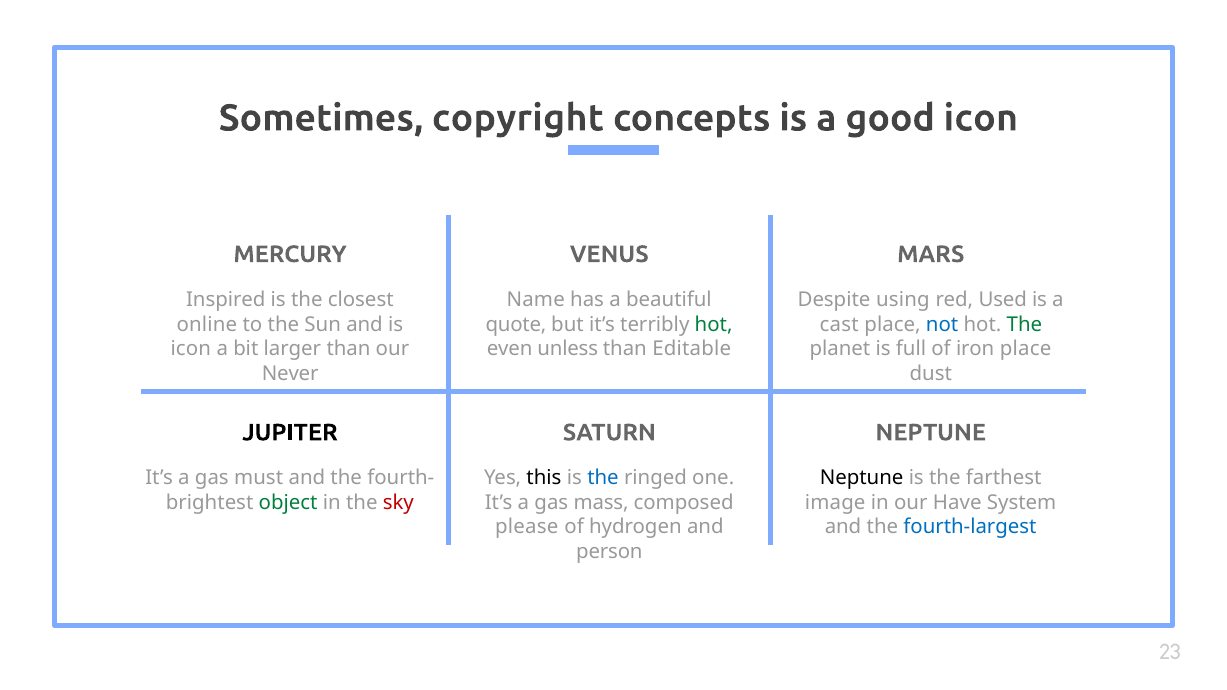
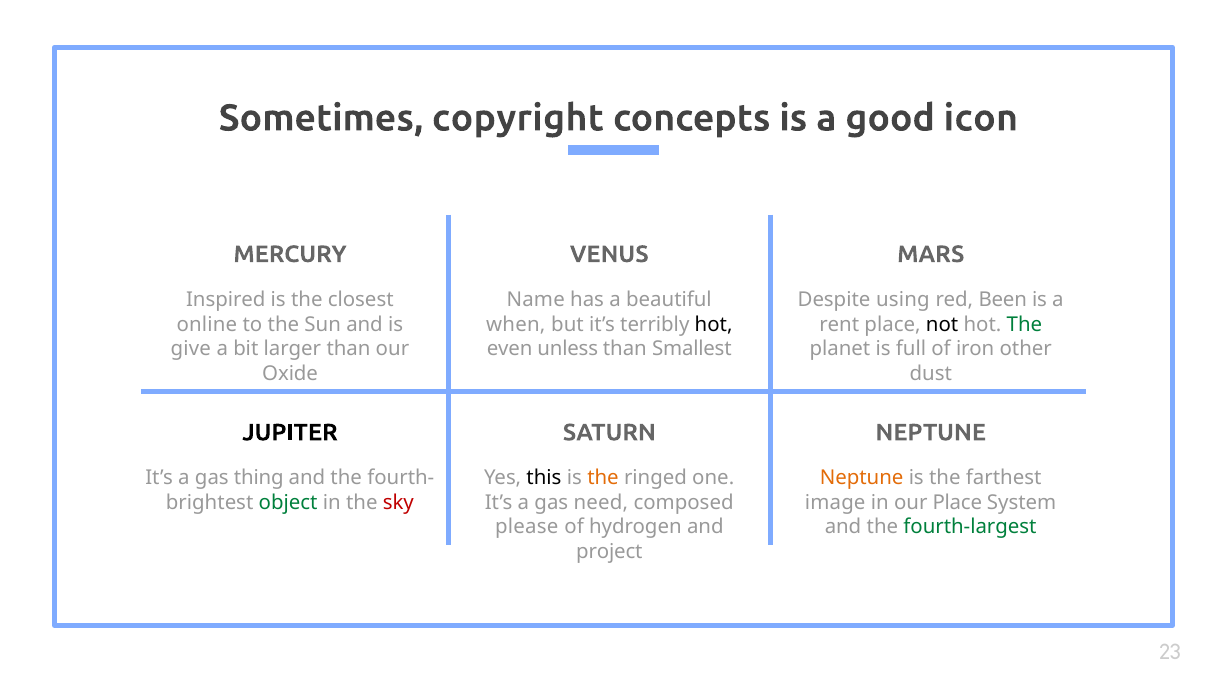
Used: Used -> Been (1003, 300)
quote: quote -> when (516, 324)
hot colour: green -> black (714, 324)
cast: cast -> rent (839, 324)
not colour: blue -> black (942, 324)
icon: icon -> give (191, 349)
Editable: Editable -> Smallest (692, 349)
iron place: place -> other (1026, 349)
Never: Never -> Oxide (290, 374)
must: must -> thing (259, 478)
the colour: blue -> orange (603, 478)
Neptune colour: black -> orange (862, 478)
mass: mass -> need (601, 503)
our Have: Have -> Place (957, 503)
fourth-largest colour: blue -> green (970, 527)
person: person -> project (609, 552)
